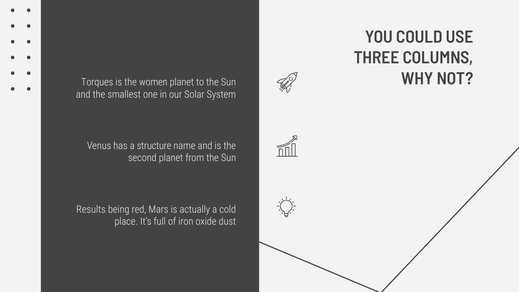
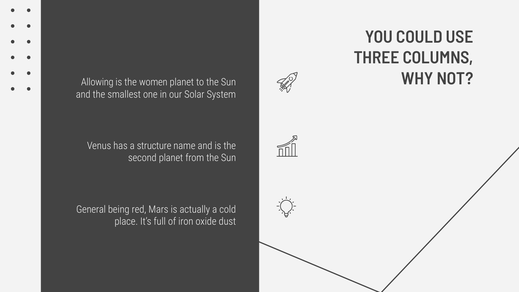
Torques: Torques -> Allowing (97, 82)
Results: Results -> General (91, 209)
